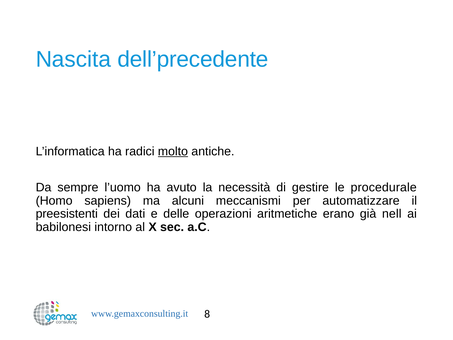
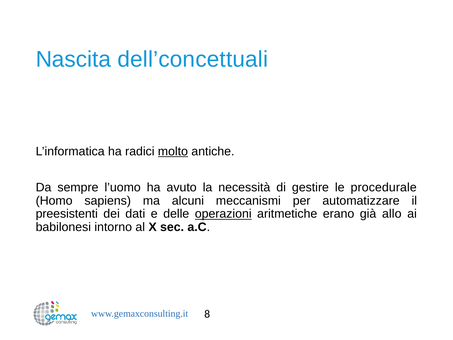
dell’precedente: dell’precedente -> dell’concettuali (193, 59)
operazioni underline: none -> present (223, 214)
nell: nell -> allo (392, 214)
